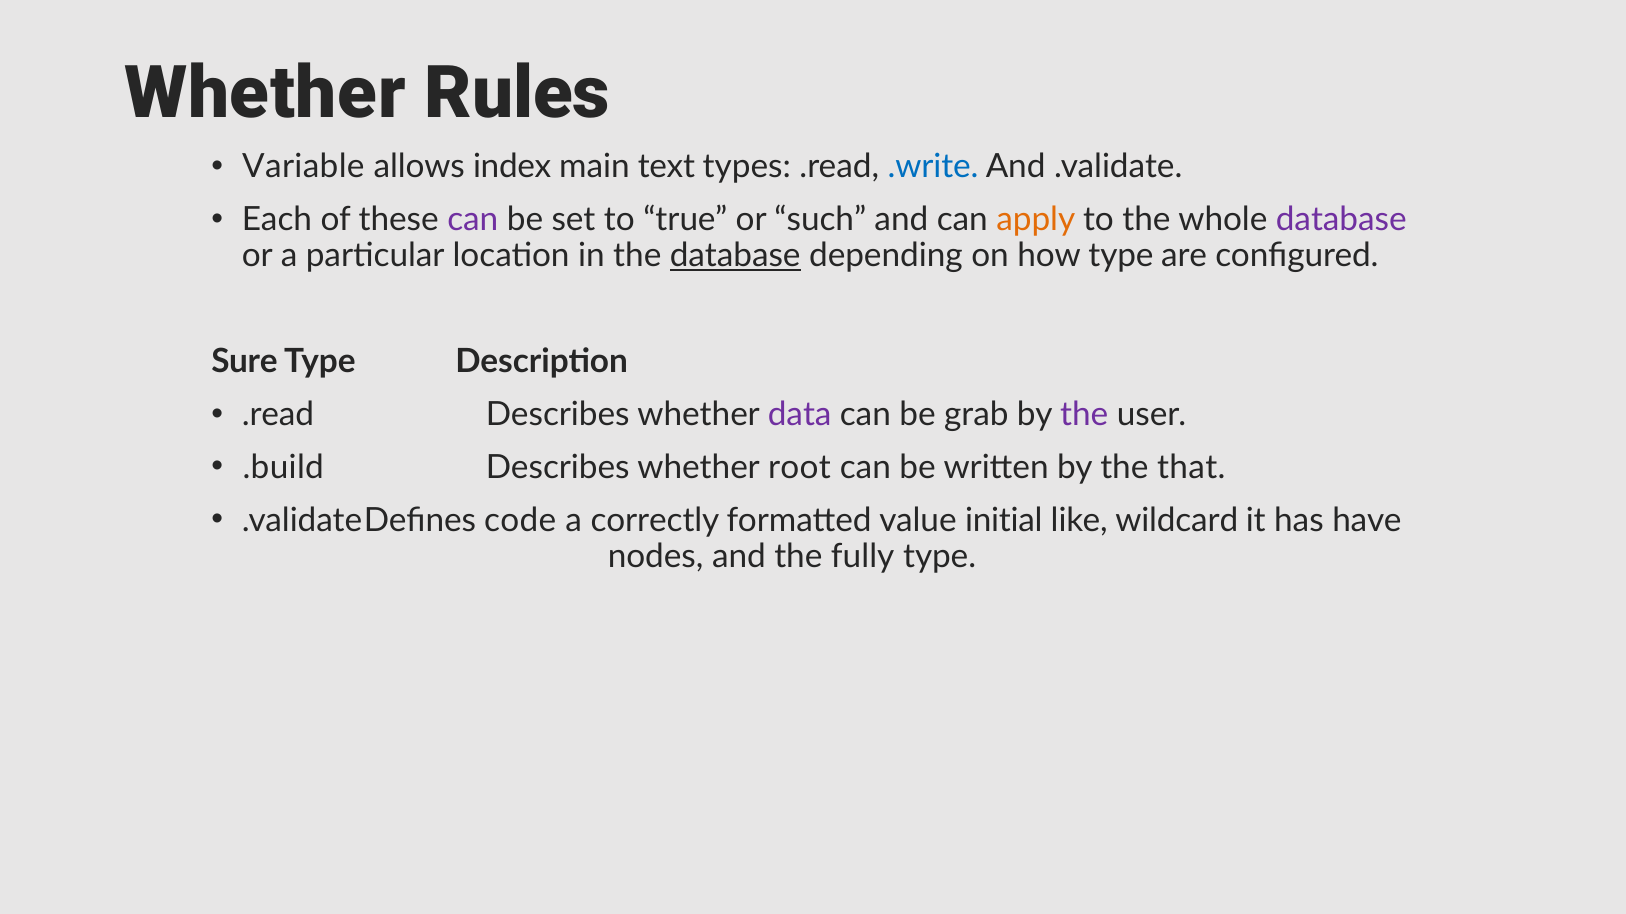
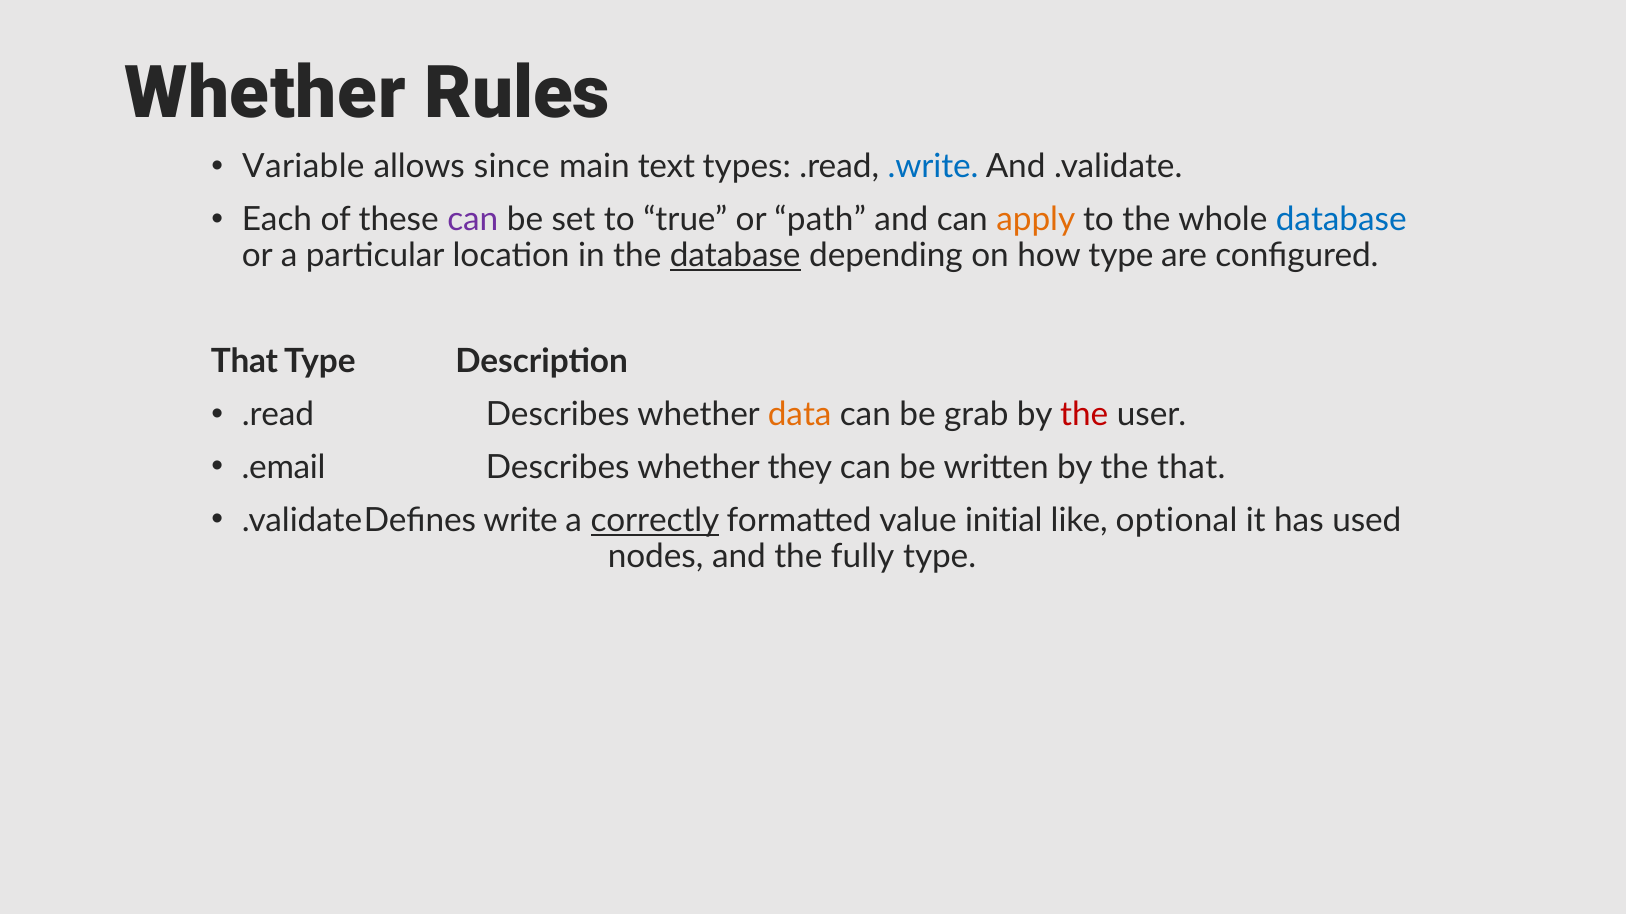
index: index -> since (512, 167)
such: such -> path (820, 220)
database colour: purple -> blue (1341, 220)
Sure: Sure -> That (244, 362)
data colour: purple -> orange (800, 415)
the colour: purple -> red (1084, 415)
.build: .build -> .email (284, 468)
root: root -> they (800, 468)
code: code -> write (521, 521)
correctly underline: none -> present (655, 521)
wildcard: wildcard -> optional (1177, 521)
have: have -> used (1367, 521)
